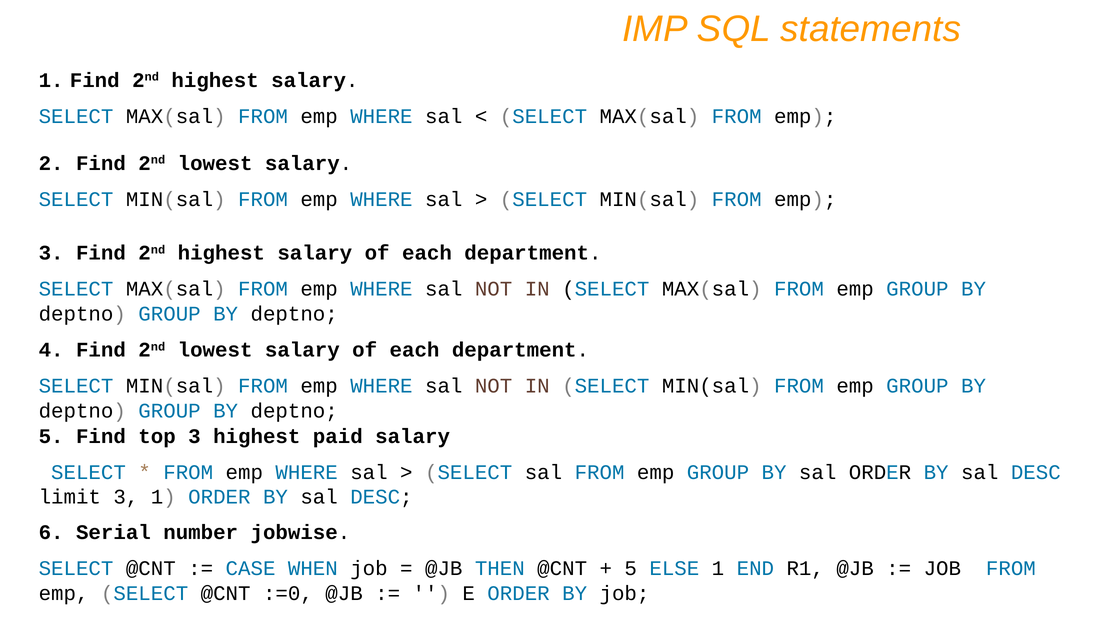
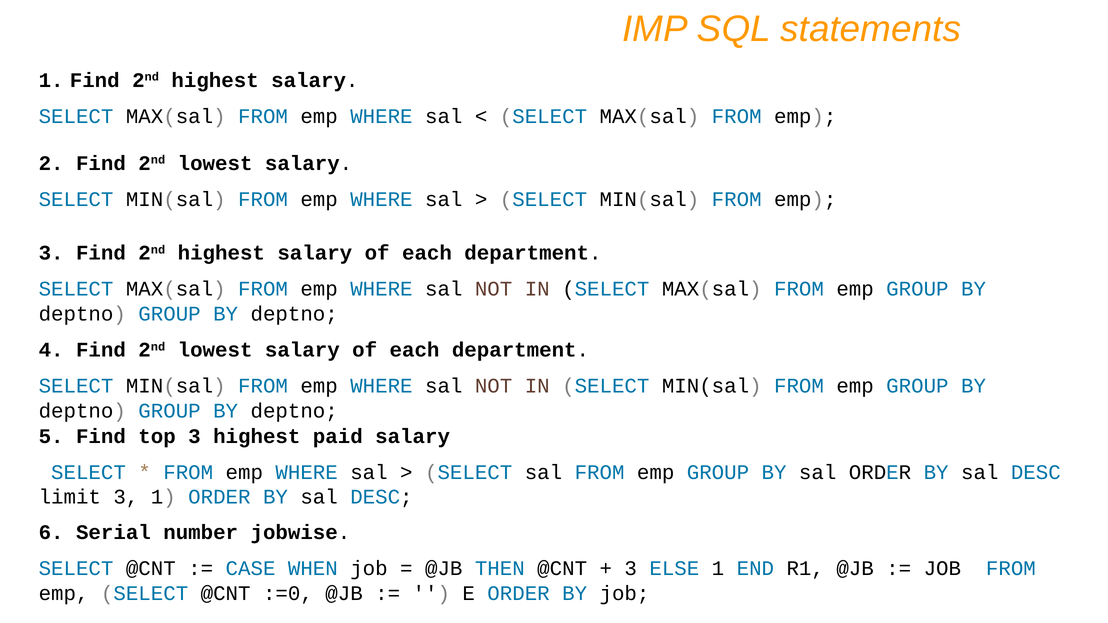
5: 5 -> 3 (631, 568)
